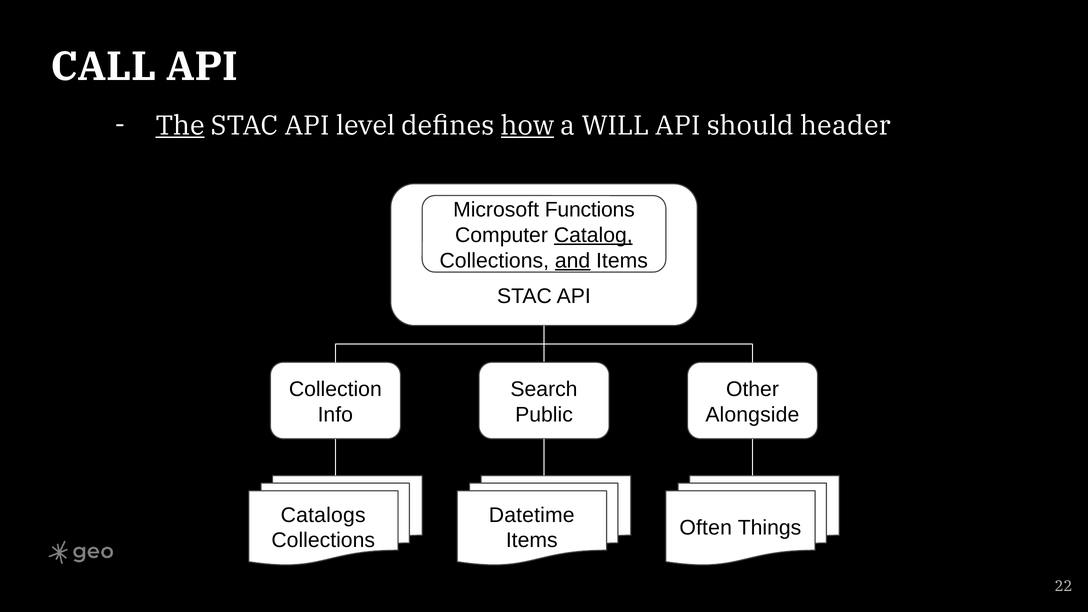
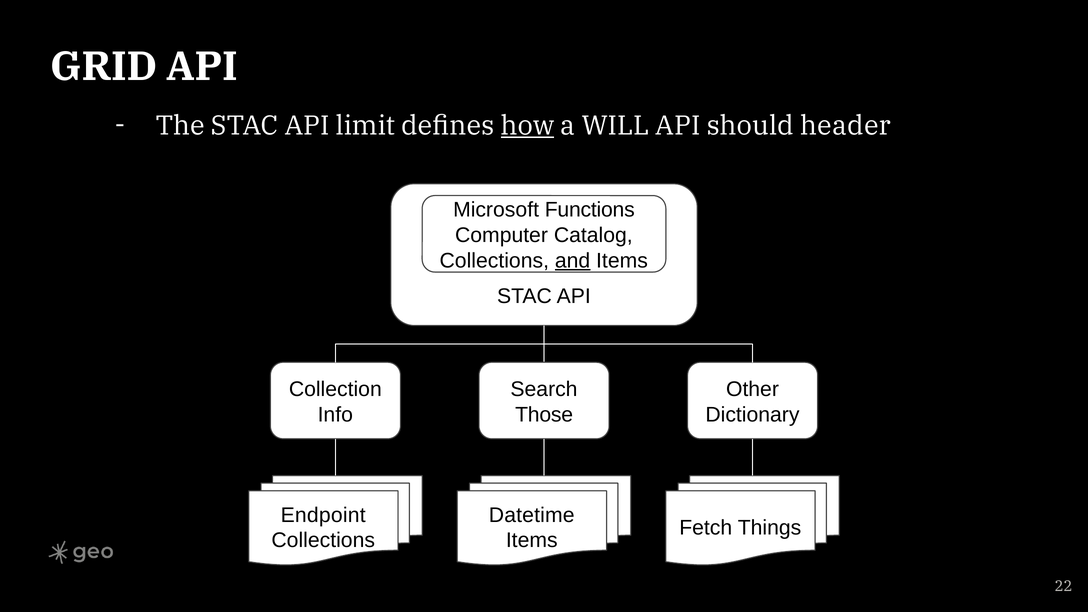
CALL: CALL -> GRID (104, 67)
The underline: present -> none (180, 126)
level: level -> limit (366, 126)
Catalog underline: present -> none (593, 235)
Public: Public -> Those (544, 415)
Alongside: Alongside -> Dictionary (752, 415)
Catalogs: Catalogs -> Endpoint (323, 515)
Often: Often -> Fetch (706, 528)
